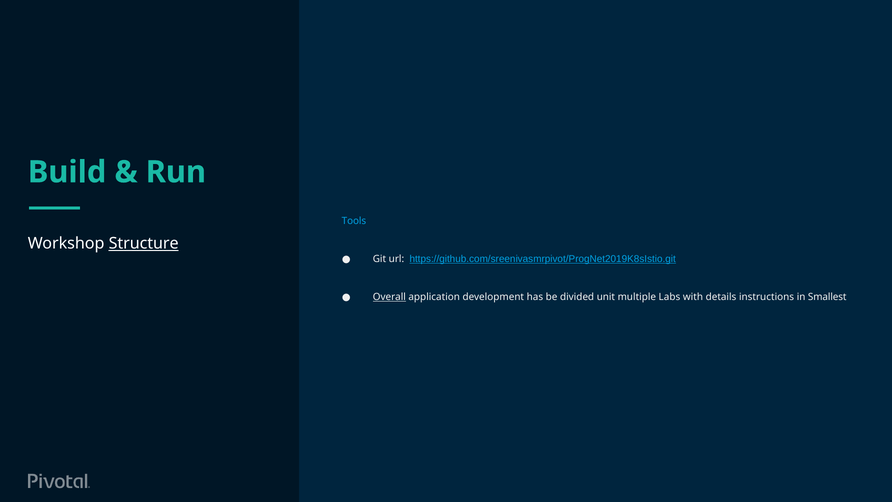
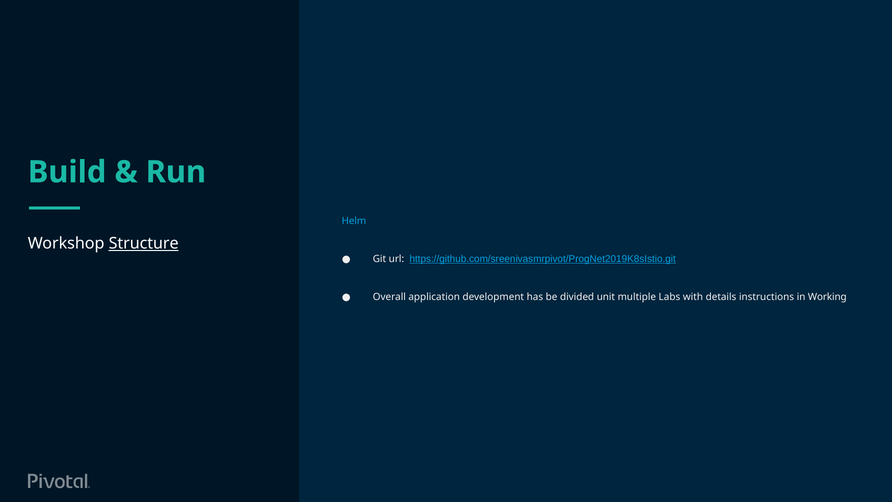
Tools: Tools -> Helm (354, 221)
Overall underline: present -> none (389, 297)
Smallest: Smallest -> Working (827, 297)
